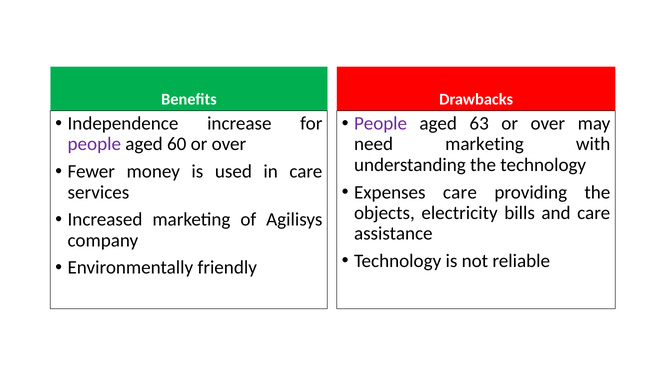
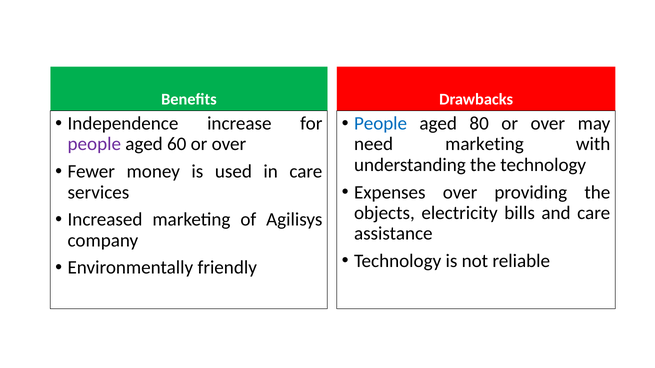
People colour: purple -> blue (381, 124)
63: 63 -> 80 (479, 124)
Expenses care: care -> over (460, 192)
